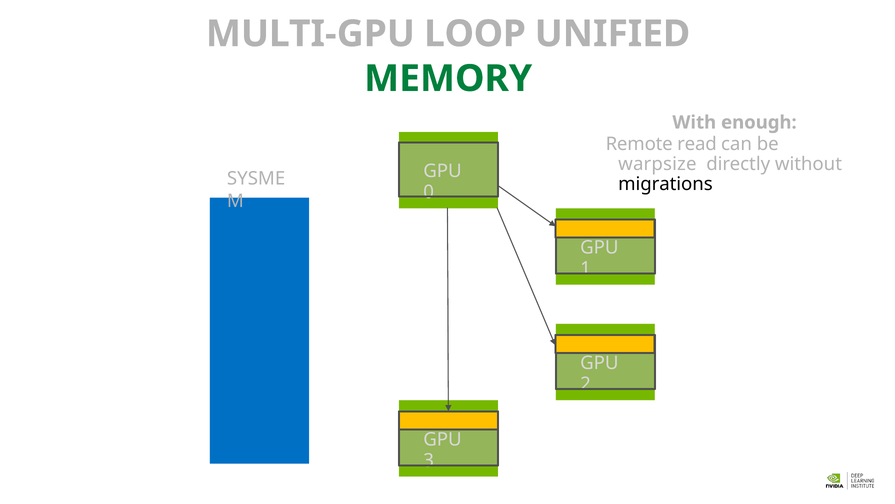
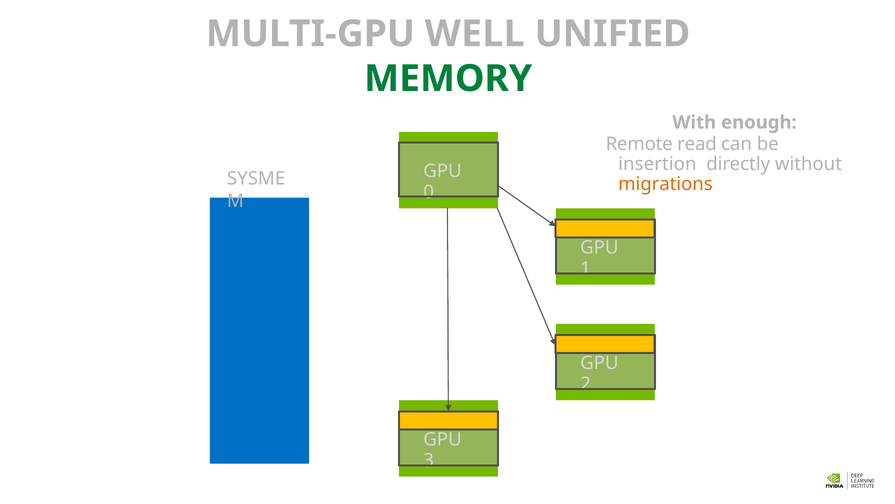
LOOP: LOOP -> WELL (475, 34)
warpsize: warpsize -> insertion (657, 164)
migrations colour: black -> orange (665, 184)
